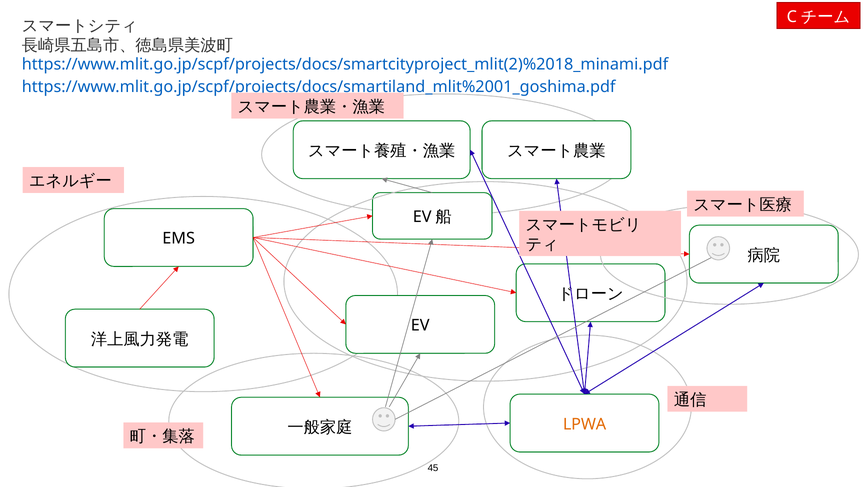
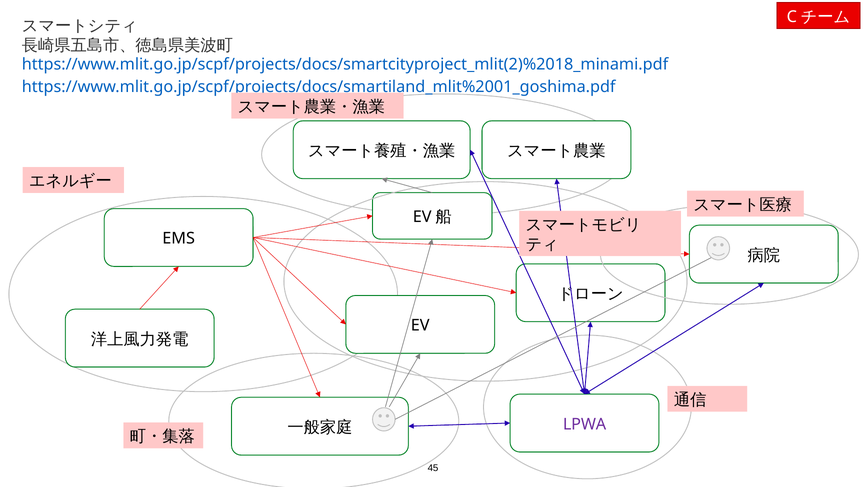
LPWA colour: orange -> purple (585, 424)
